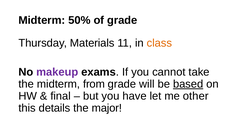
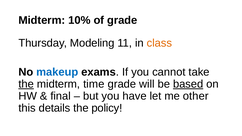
50%: 50% -> 10% (79, 20)
Materials: Materials -> Modeling (92, 43)
makeup colour: purple -> blue (57, 72)
the underline: none -> present (26, 84)
from: from -> time (94, 84)
major: major -> policy (107, 108)
